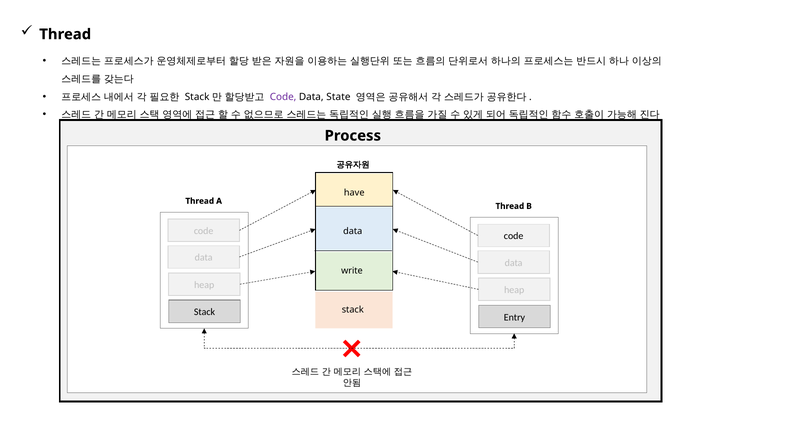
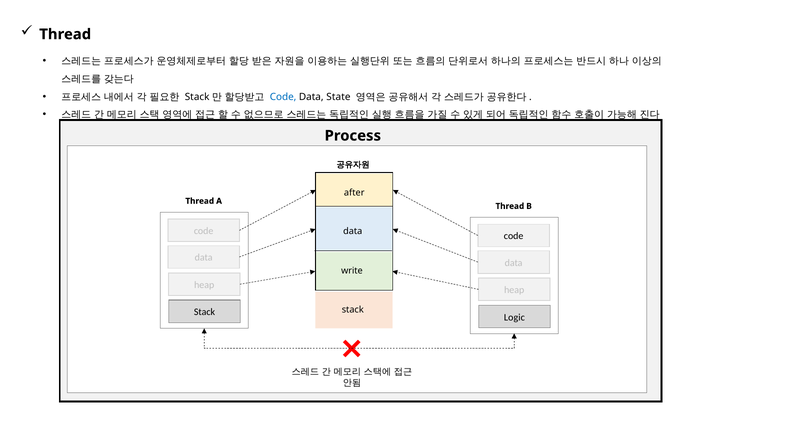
Code colour: purple -> blue (283, 97)
have: have -> after (354, 193)
Entry: Entry -> Logic (514, 317)
